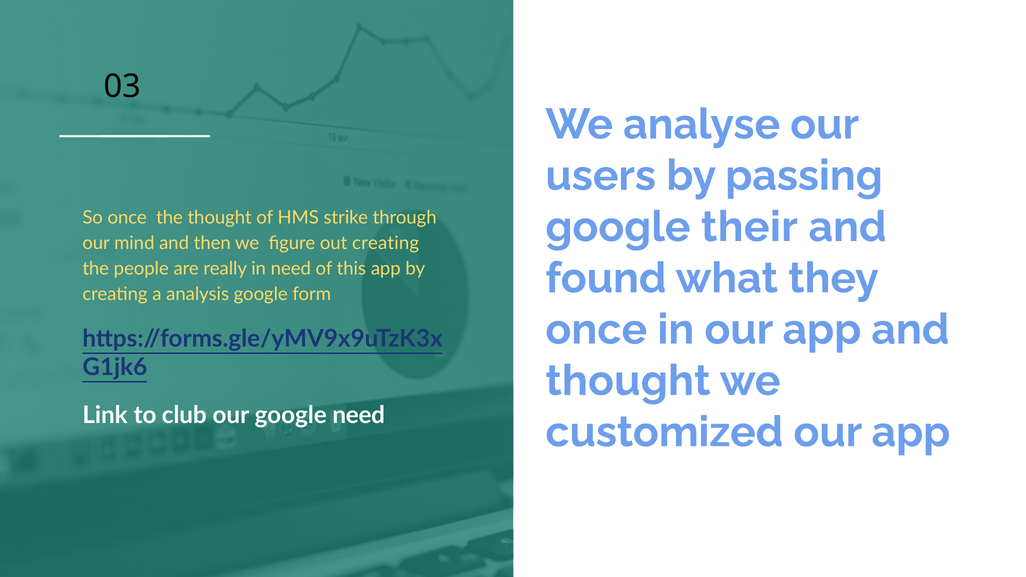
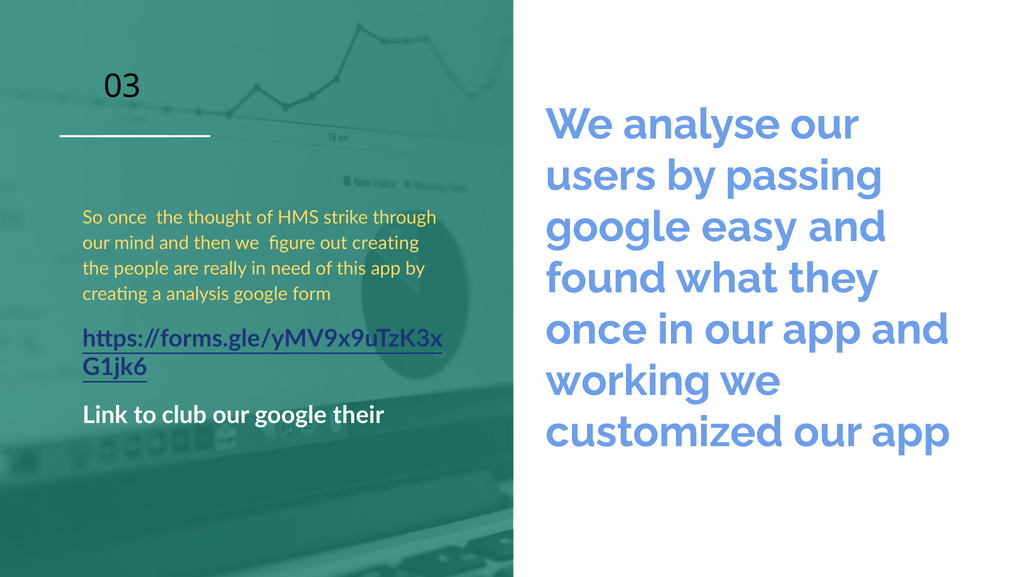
their: their -> easy (749, 227)
thought: thought -> working (628, 381)
google need: need -> their (358, 415)
